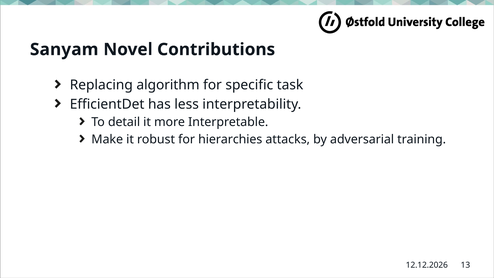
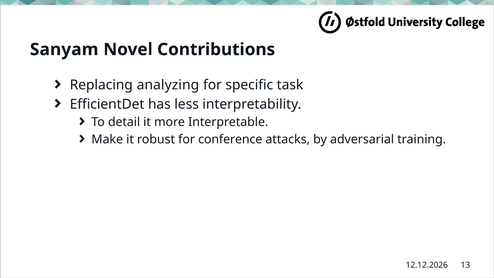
algorithm: algorithm -> analyzing (168, 85)
hierarchies: hierarchies -> conference (230, 139)
